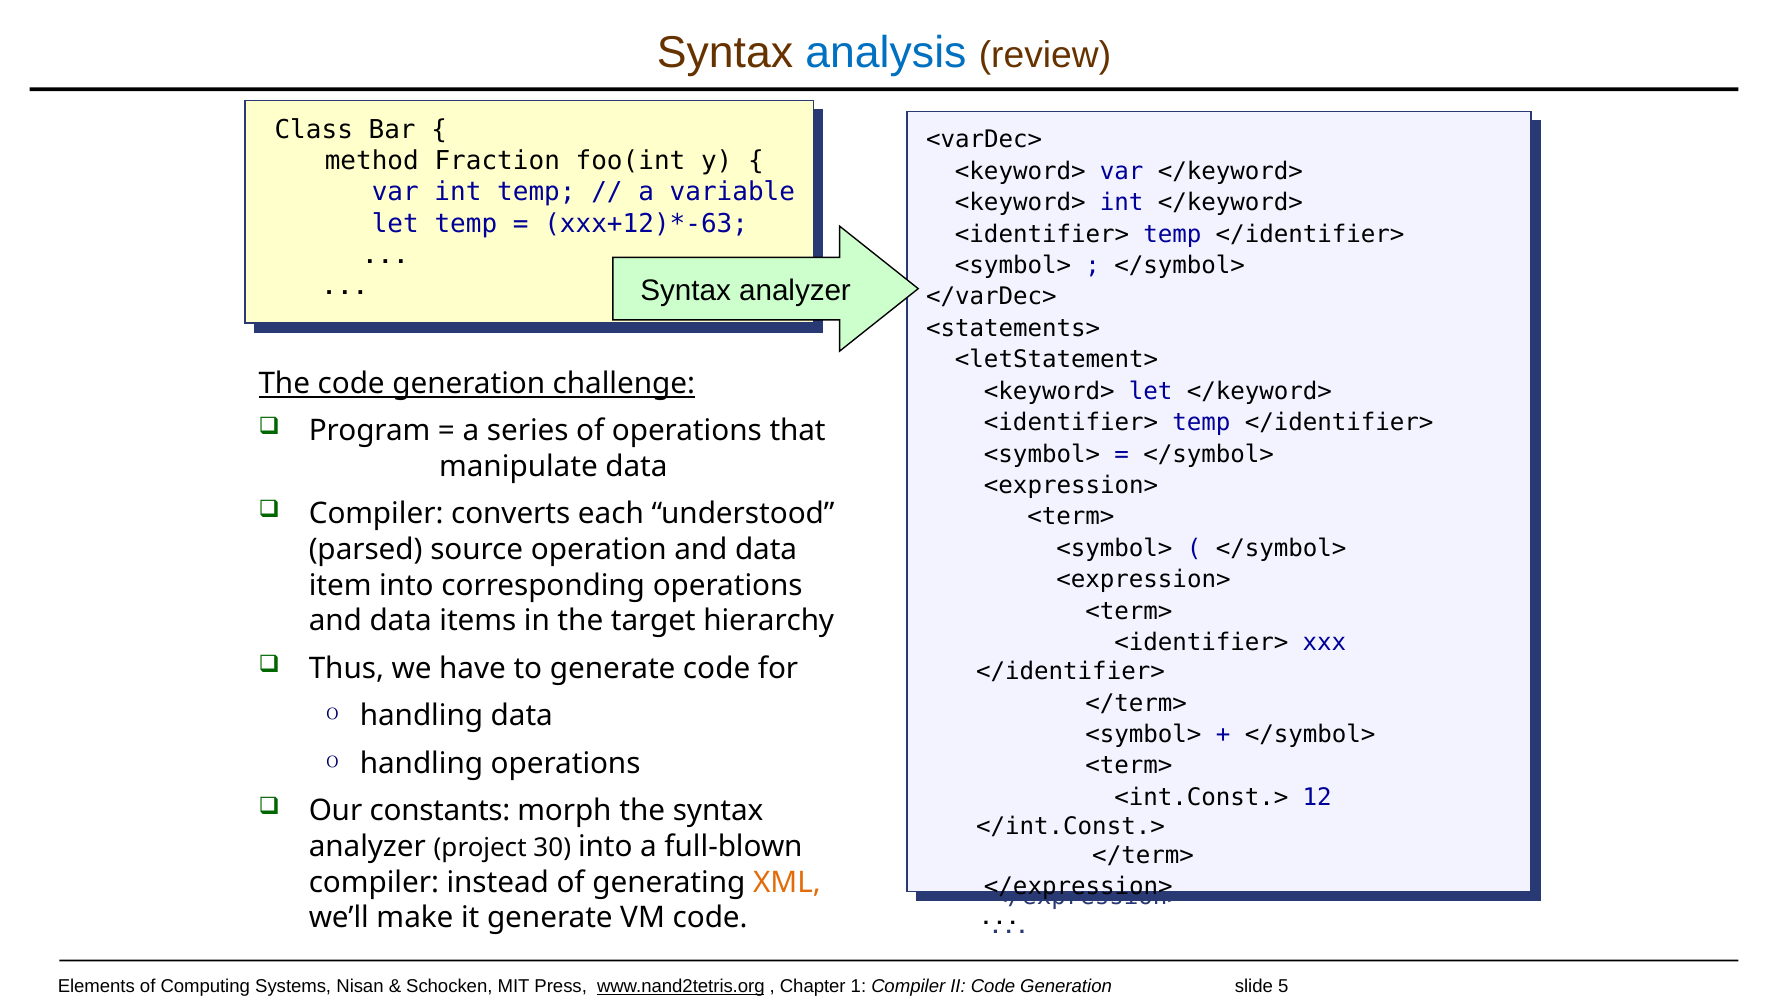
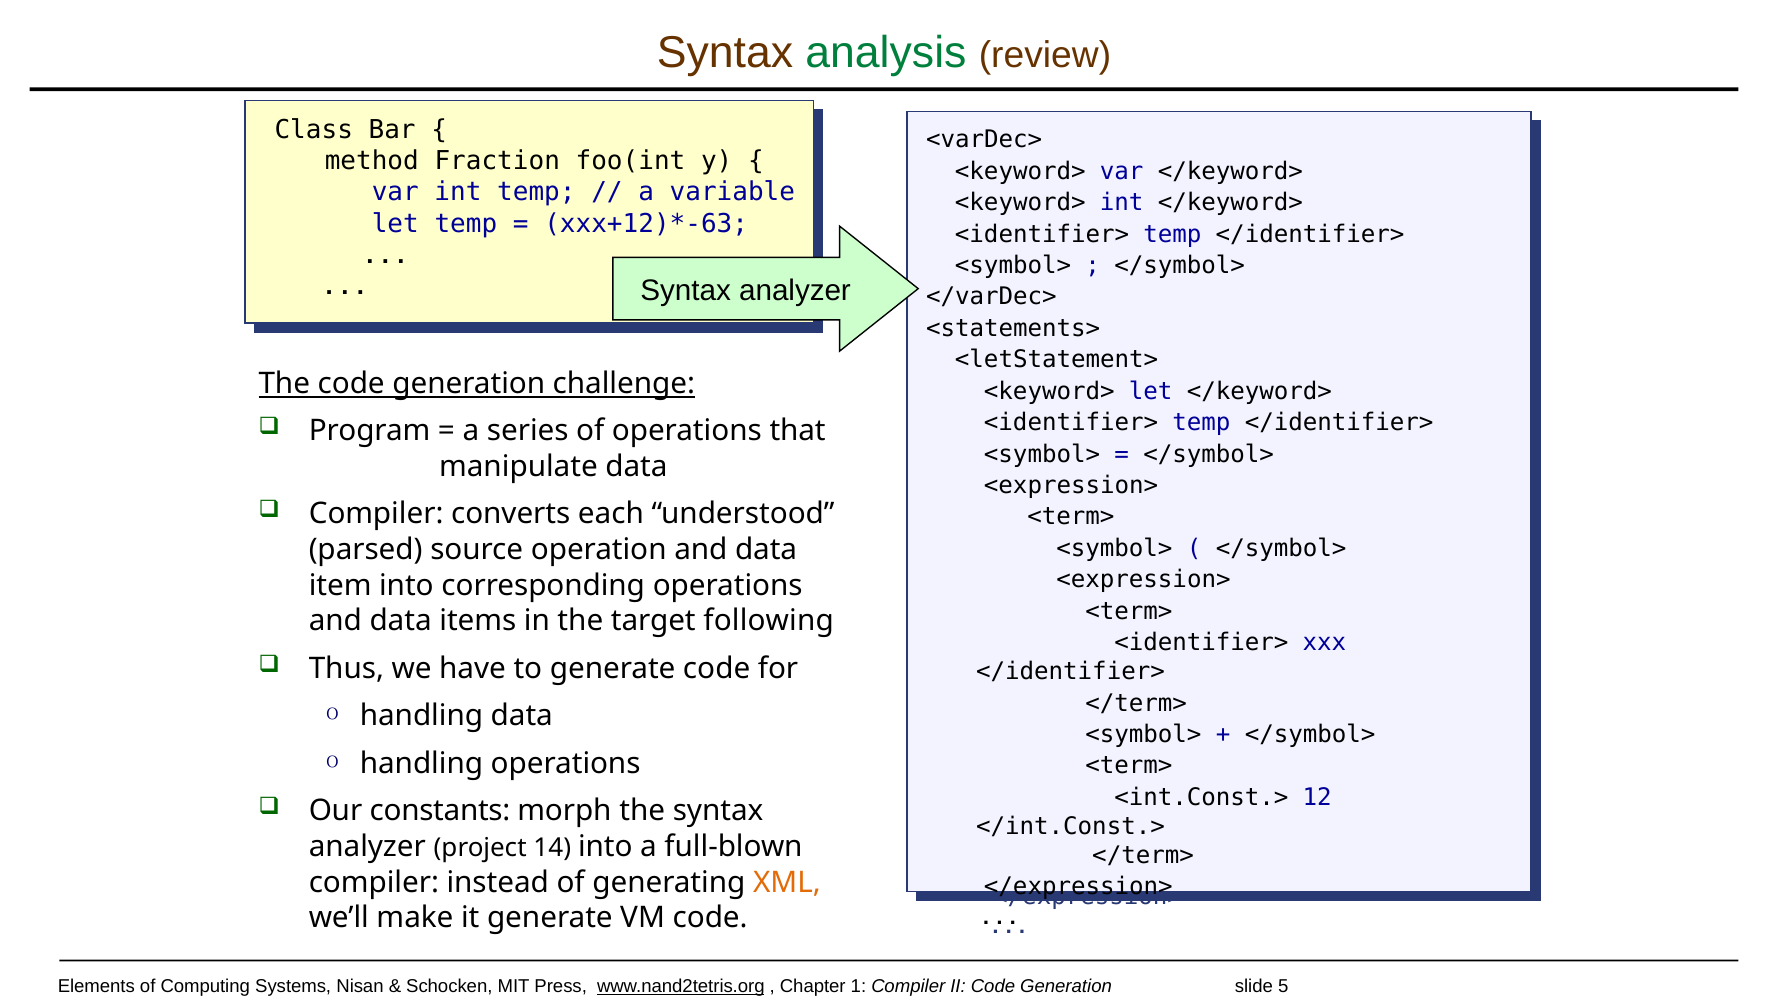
analysis colour: blue -> green (886, 53)
hierarchy: hierarchy -> following (769, 621)
30: 30 -> 14 (552, 848)
